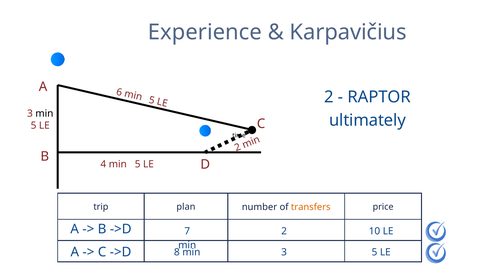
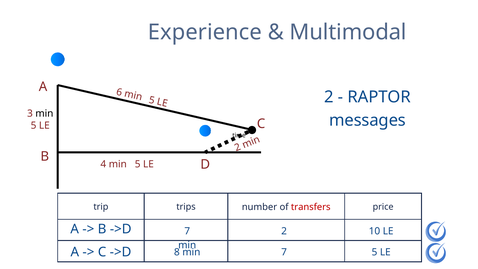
Karpavičius: Karpavičius -> Multimodal (348, 32)
ultimately: ultimately -> messages (367, 120)
plan: plan -> trips (186, 207)
transfers colour: orange -> red (311, 207)
min 3: 3 -> 7 (284, 252)
